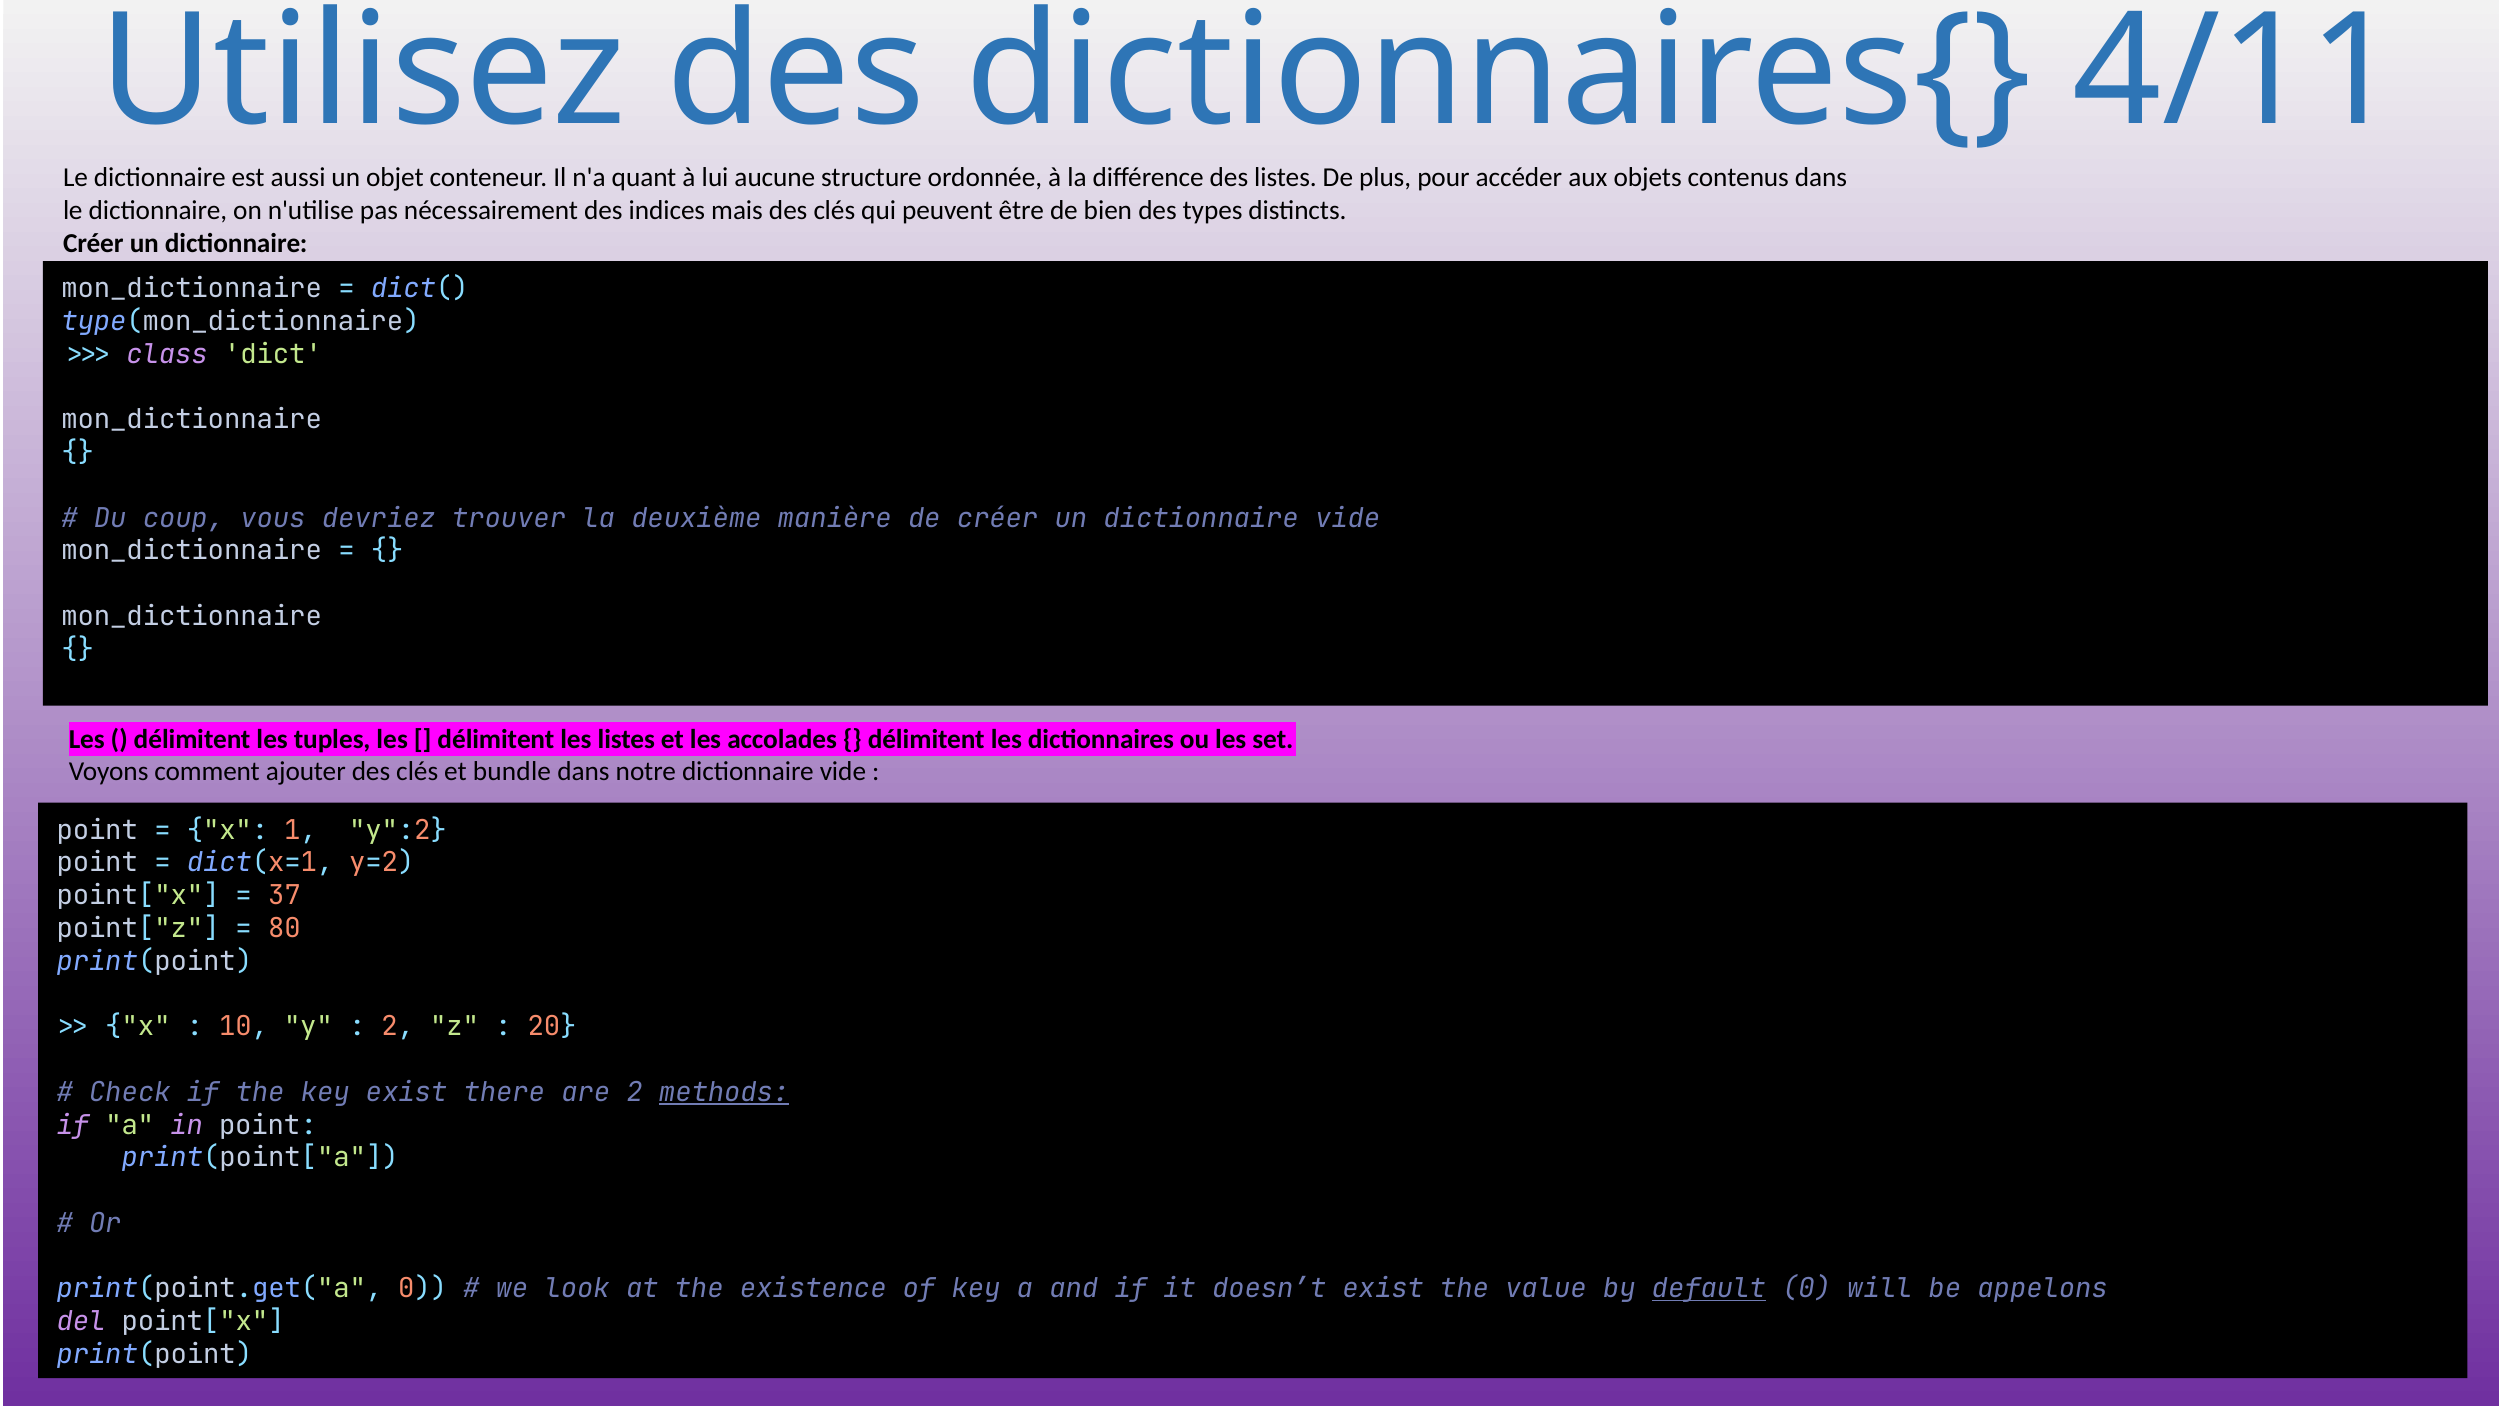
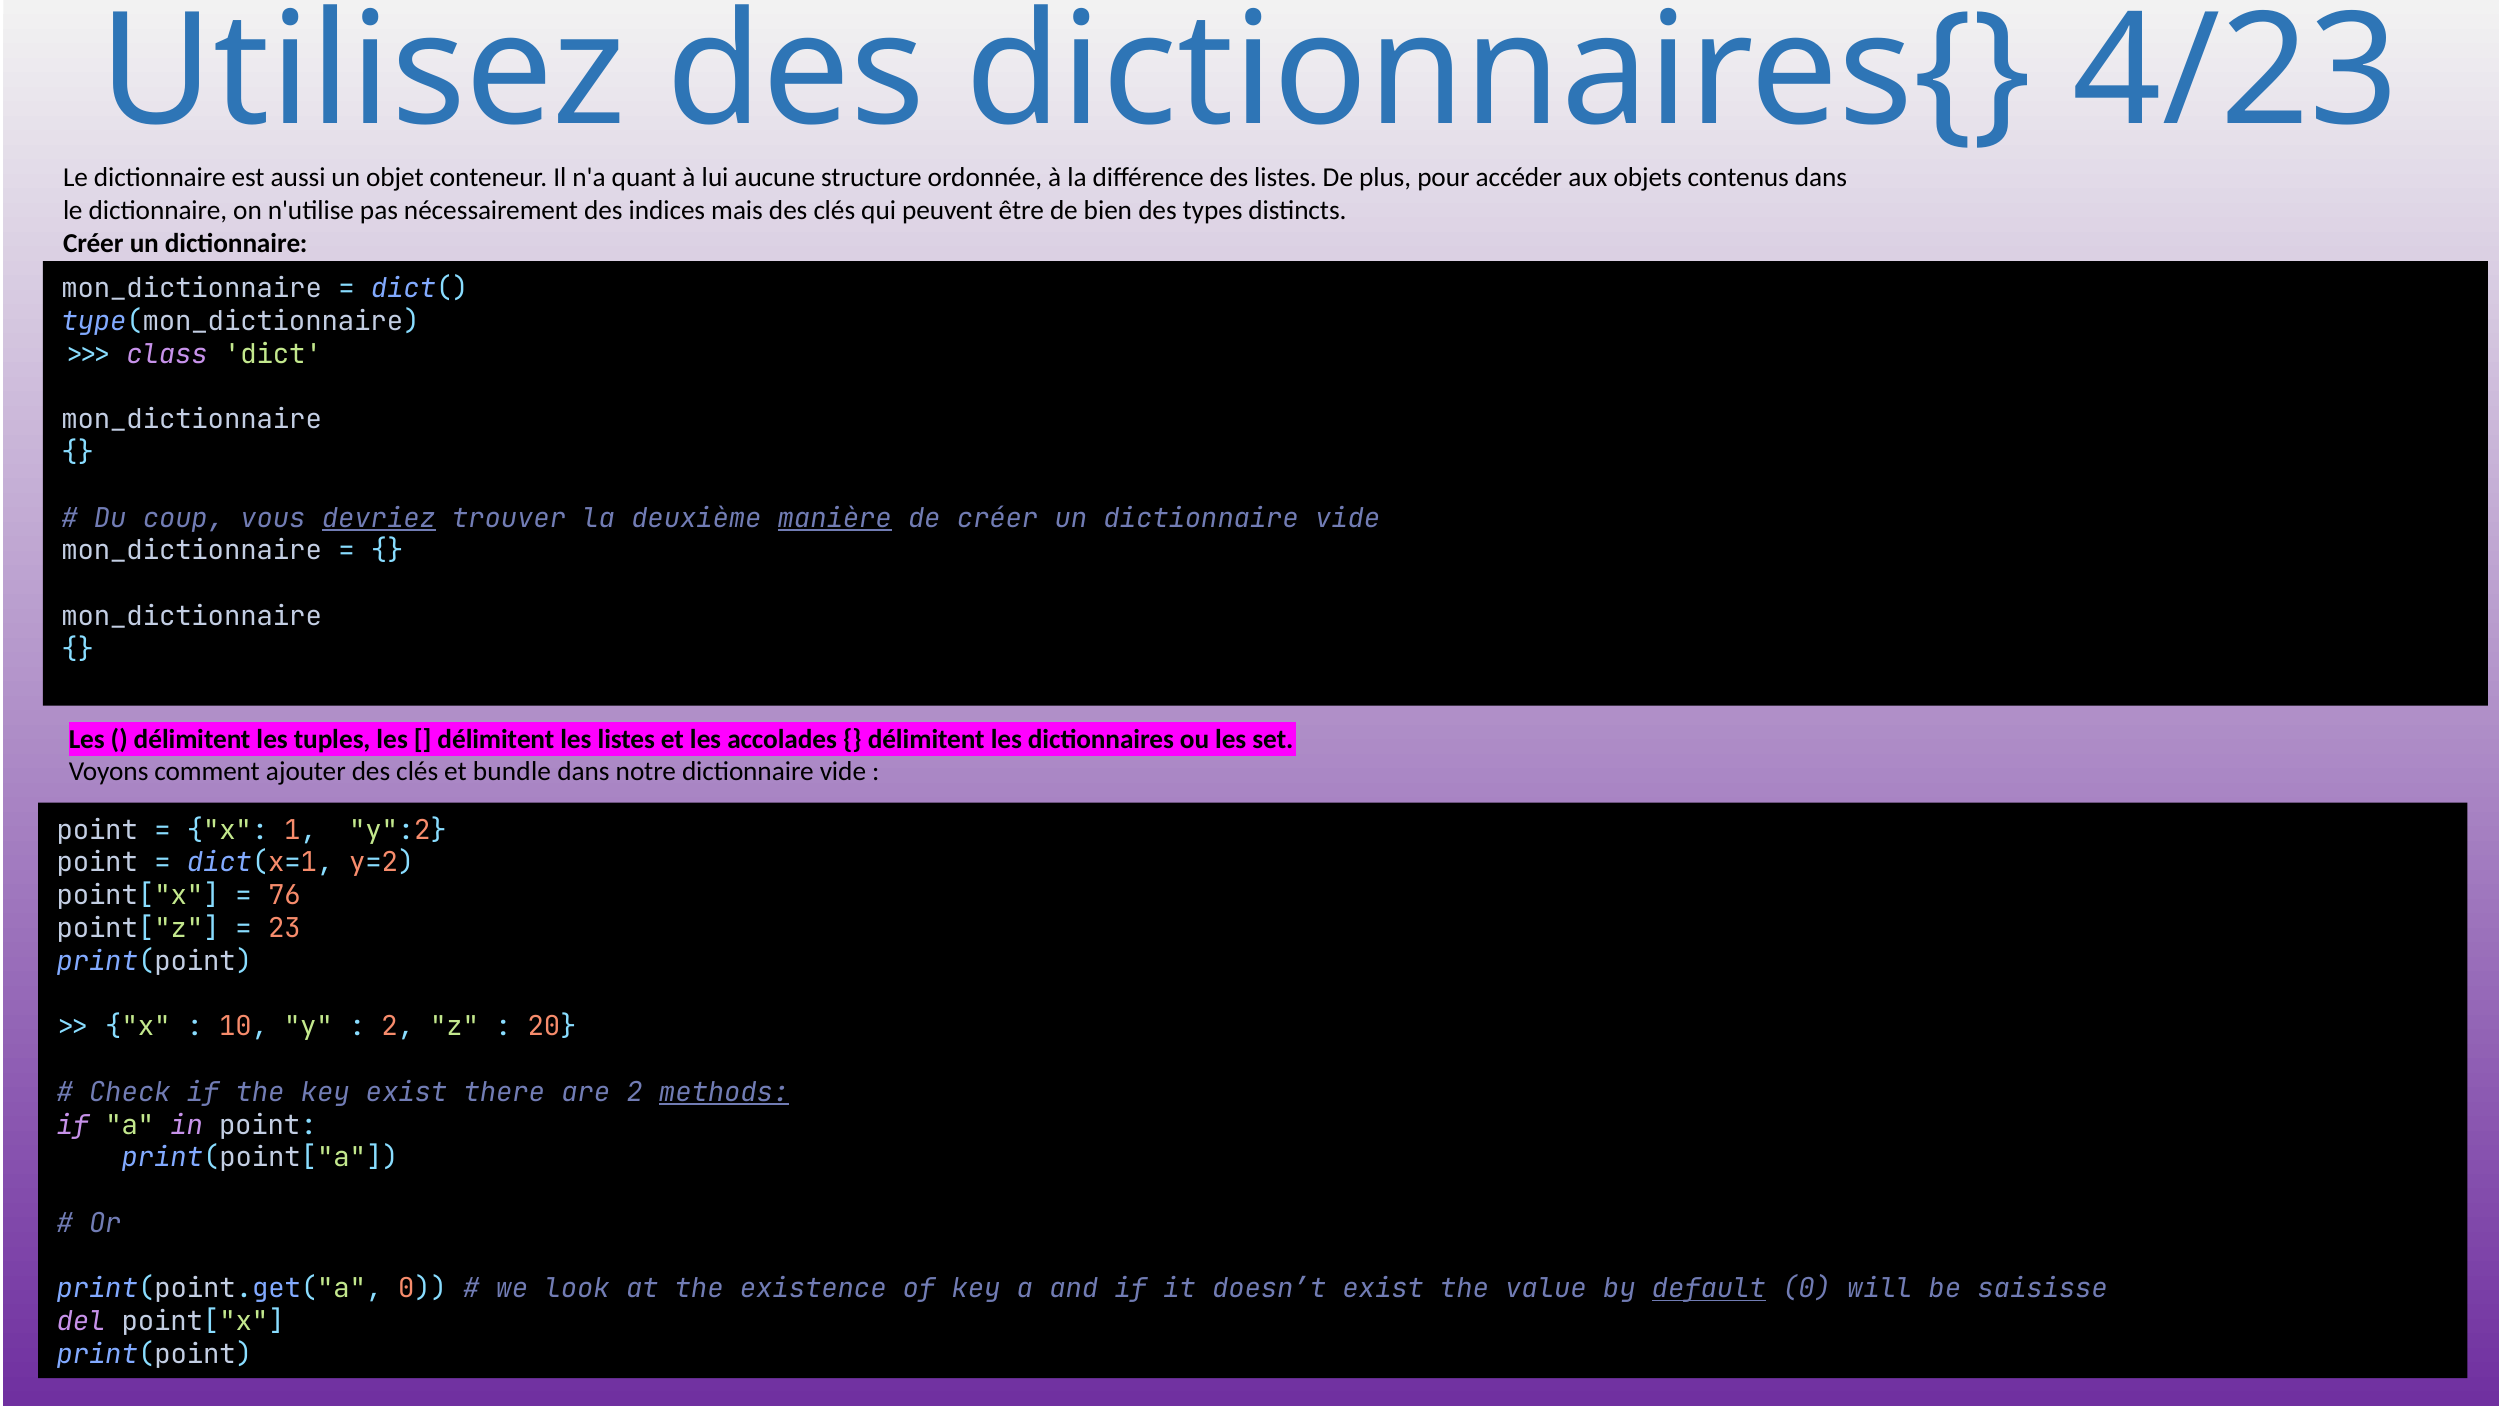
4/11: 4/11 -> 4/23 (2236, 72)
devriez underline: none -> present (379, 518)
manière underline: none -> present (835, 518)
37: 37 -> 76 (284, 895)
80: 80 -> 23 (284, 928)
appelons: appelons -> saisisse (2043, 1289)
